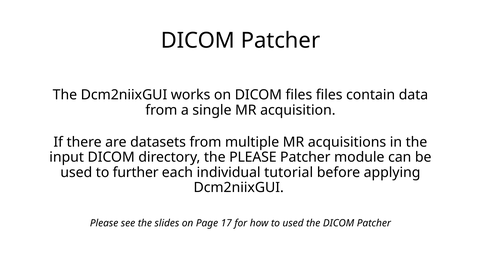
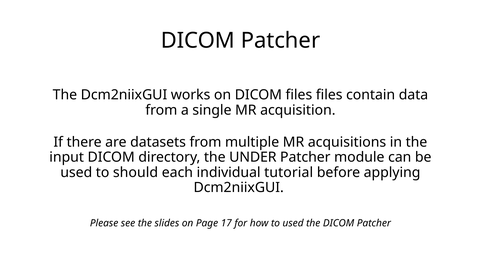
the PLEASE: PLEASE -> UNDER (253, 157)
further: further -> should (136, 172)
